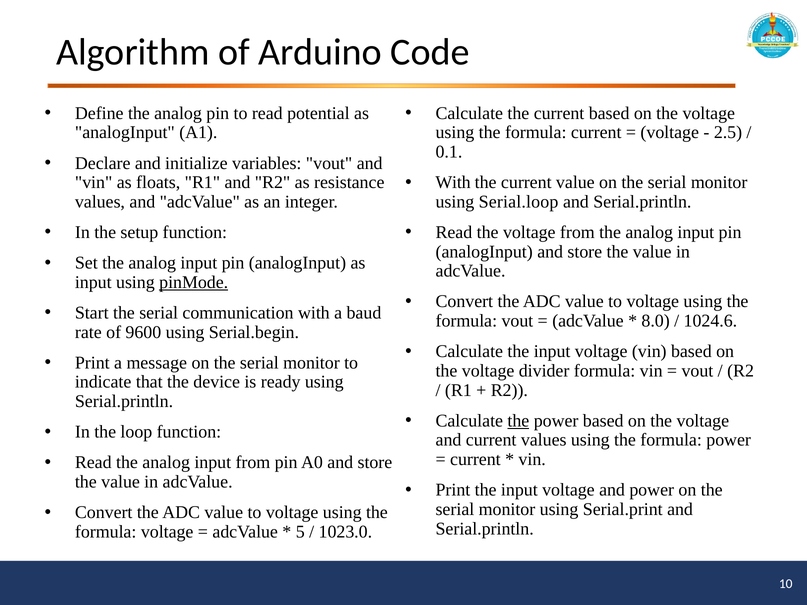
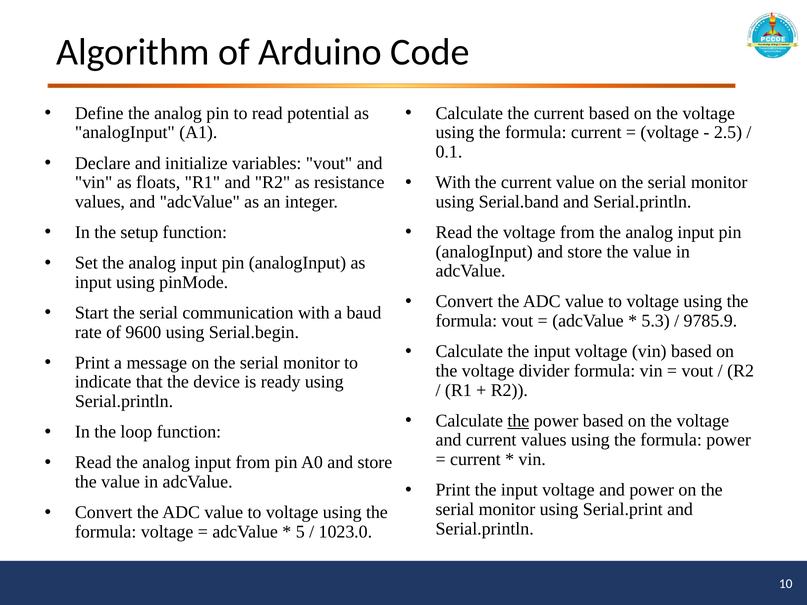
Serial.loop: Serial.loop -> Serial.band (519, 202)
pinMode underline: present -> none (194, 282)
8.0: 8.0 -> 5.3 (656, 321)
1024.6: 1024.6 -> 9785.9 (710, 321)
